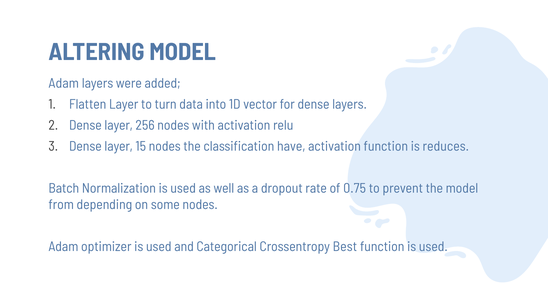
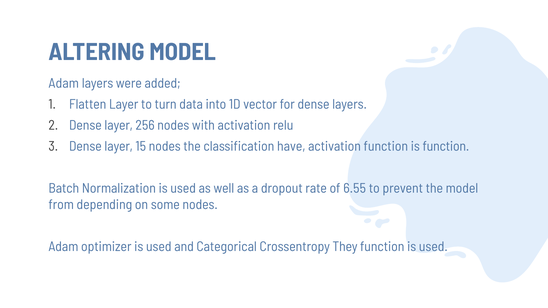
is reduces: reduces -> function (446, 146)
0.75: 0.75 -> 6.55 (355, 188)
Best: Best -> They (345, 247)
